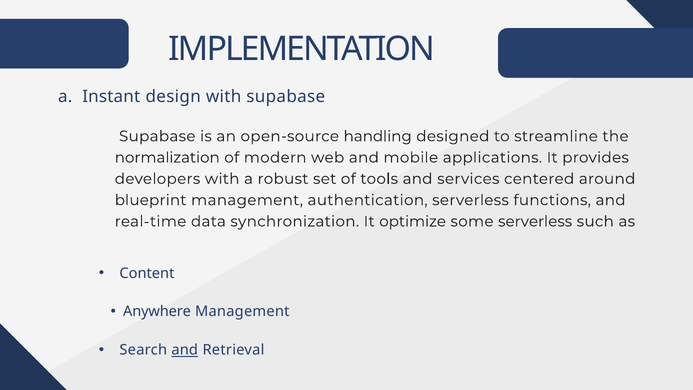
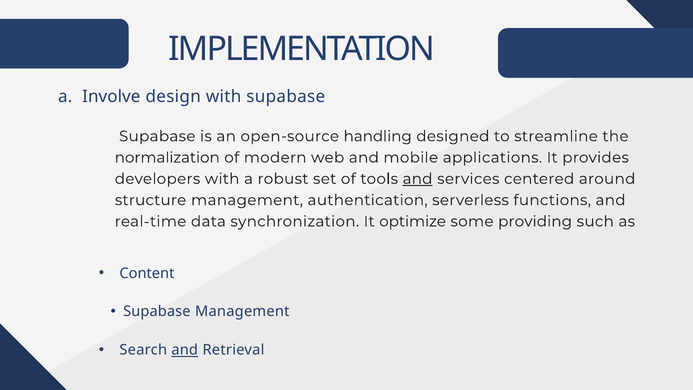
Instant: Instant -> Involve (111, 97)
and underline: none -> present (418, 179)
blueprint: blueprint -> structure (151, 200)
some serverless: serverless -> providing (535, 221)
Anywhere: Anywhere -> Supabase (157, 311)
